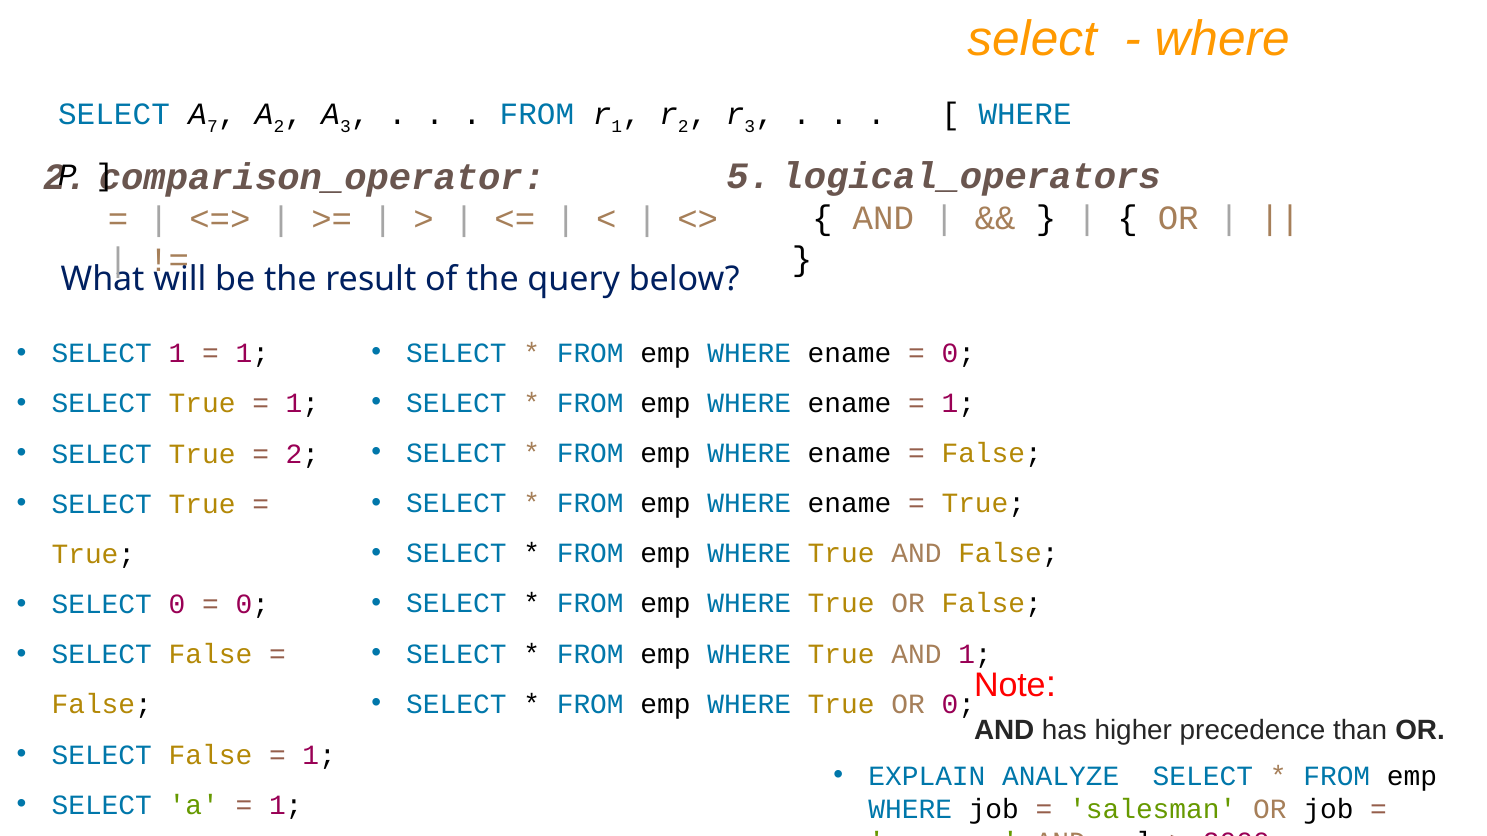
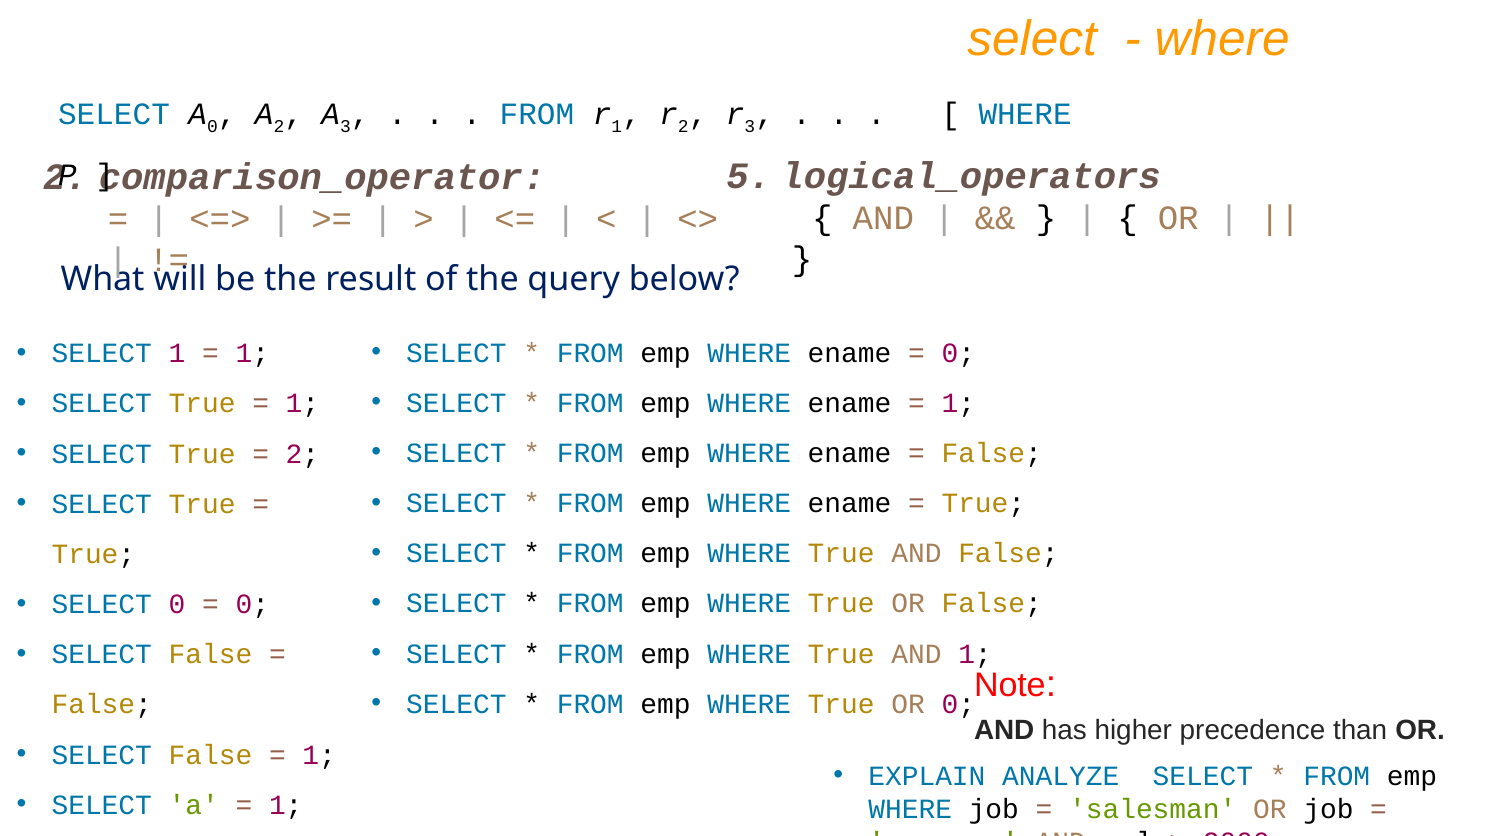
A 7: 7 -> 0 (212, 126)
